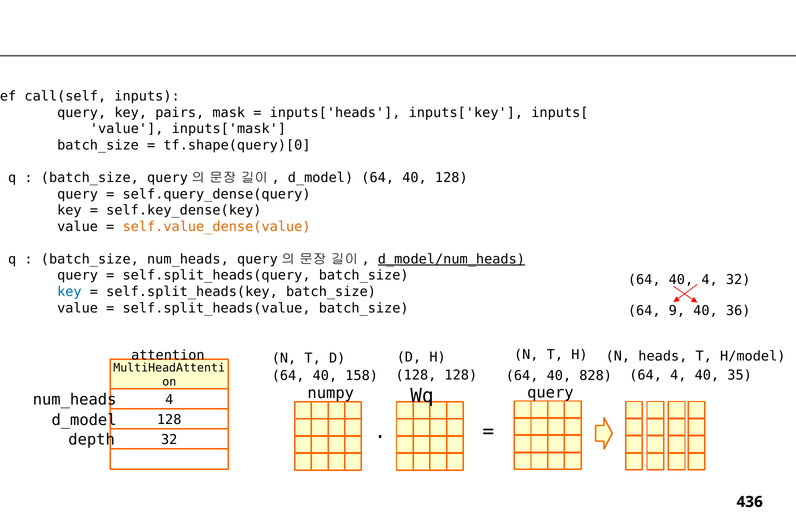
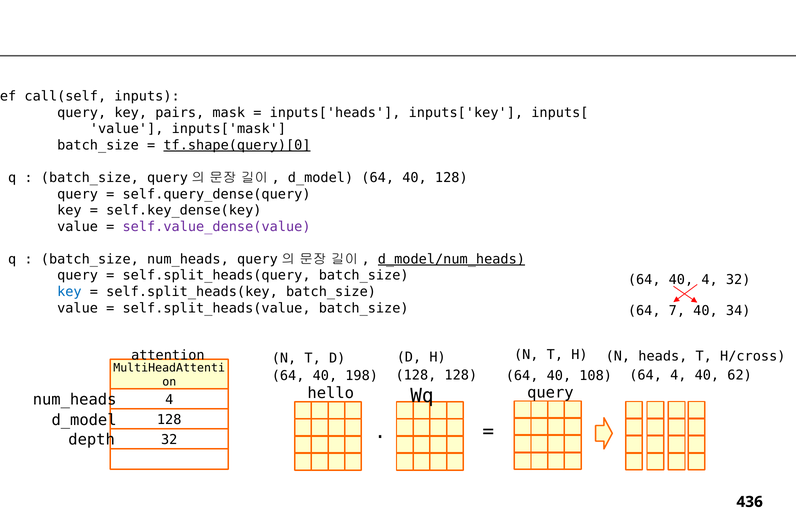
tf.shape(query)[0 underline: none -> present (237, 145)
self.value_dense(value colour: orange -> purple (217, 227)
9: 9 -> 7 (677, 311)
36: 36 -> 34 (738, 311)
H/model: H/model -> H/cross (753, 356)
828: 828 -> 108 (596, 376)
35: 35 -> 62 (740, 375)
158: 158 -> 198 (362, 376)
numpy: numpy -> hello (331, 393)
